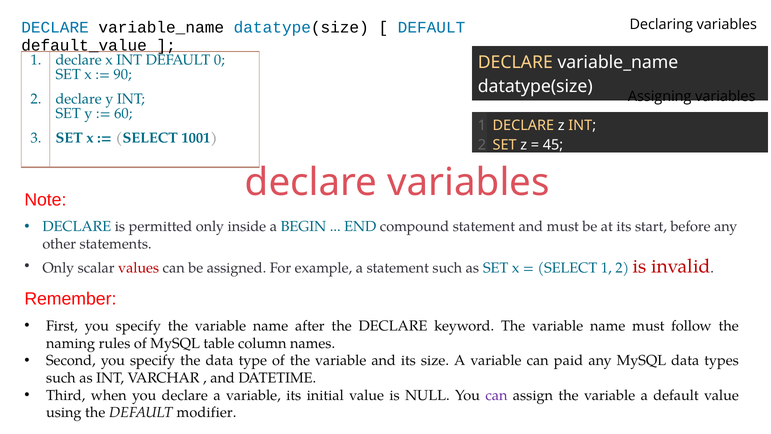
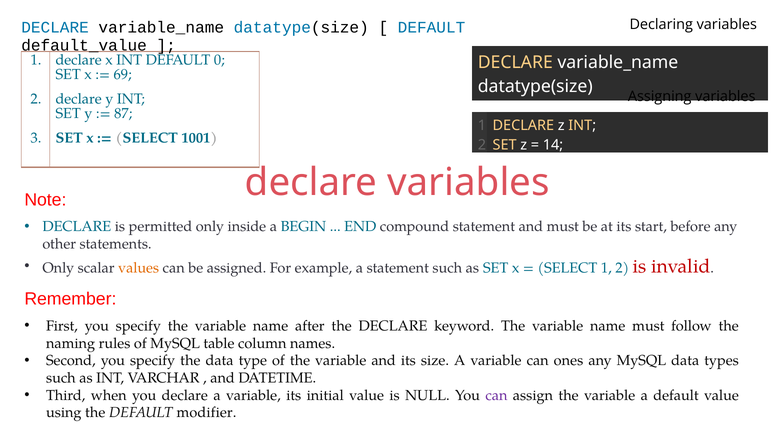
90: 90 -> 69 (123, 75)
60: 60 -> 87 (123, 113)
45: 45 -> 14 (553, 145)
values colour: red -> orange (139, 268)
paid: paid -> ones (569, 360)
